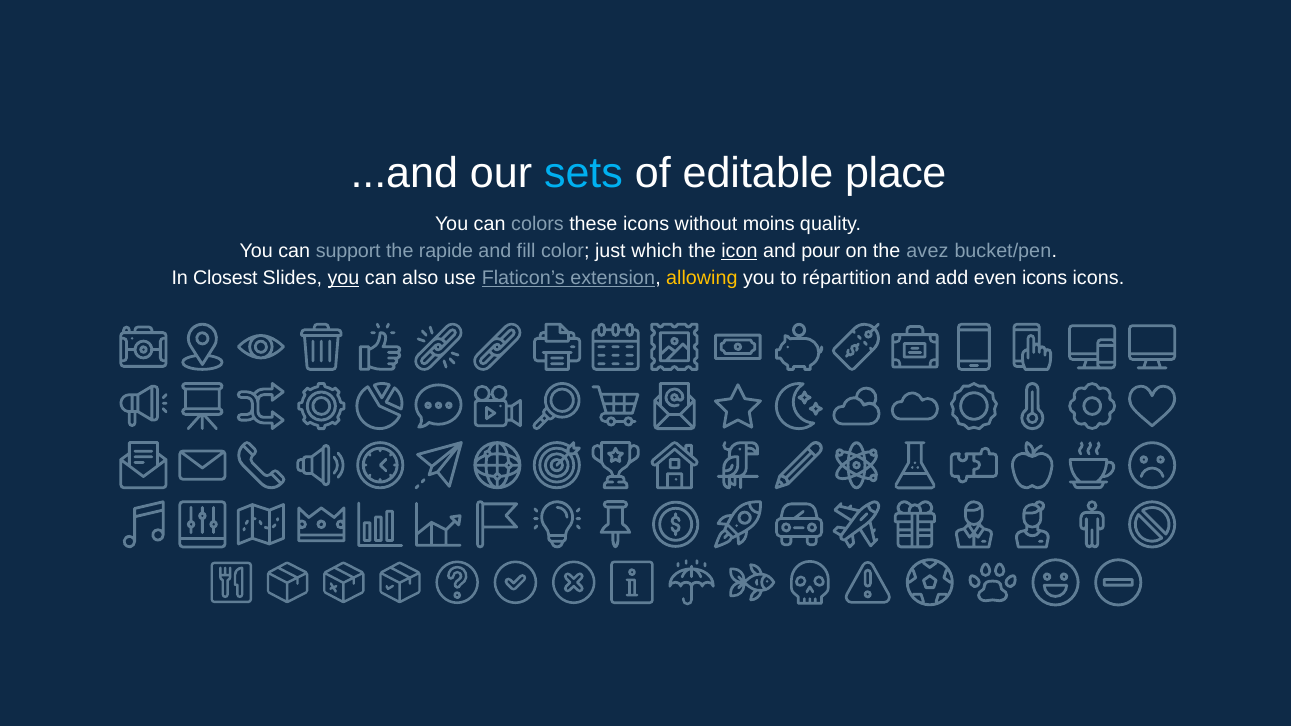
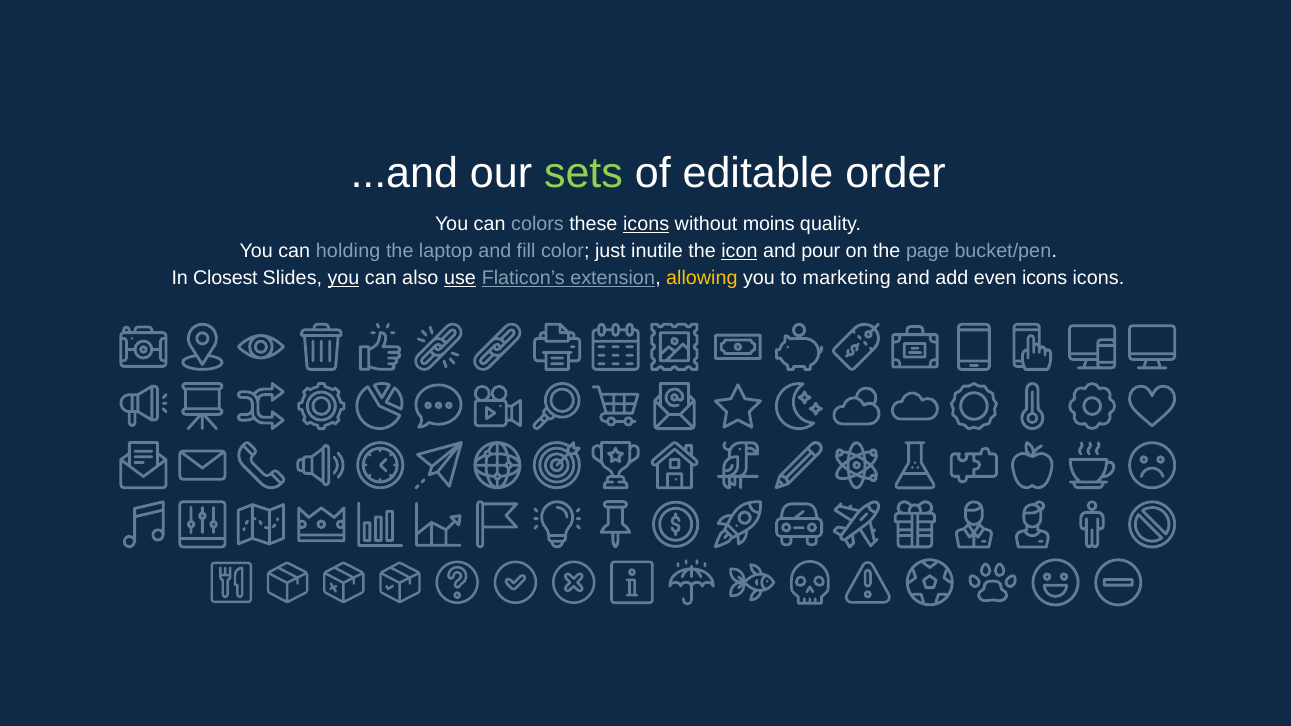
sets colour: light blue -> light green (583, 174)
place: place -> order (896, 174)
icons underline: none -> present (646, 224)
support: support -> holding (348, 251)
rapide: rapide -> laptop (446, 251)
which: which -> inutile (657, 251)
avez: avez -> page (928, 251)
use underline: none -> present (460, 278)
répartition: répartition -> marketing (847, 278)
